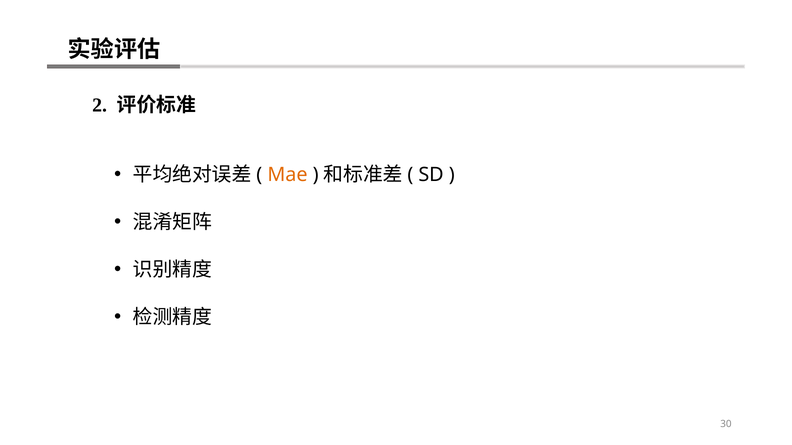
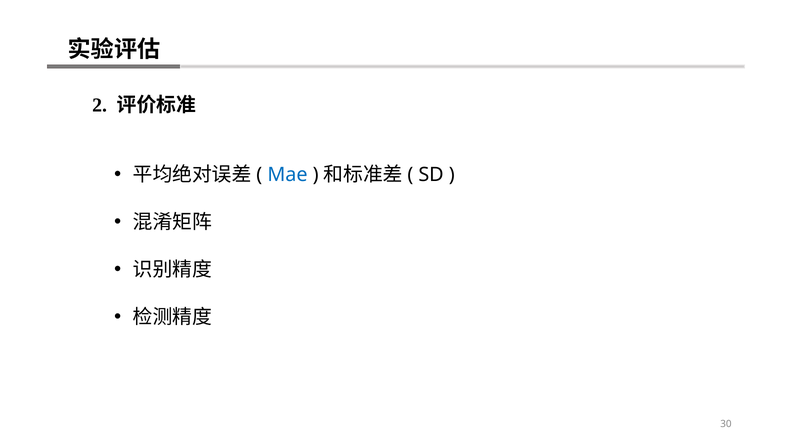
Mae colour: orange -> blue (287, 175)
